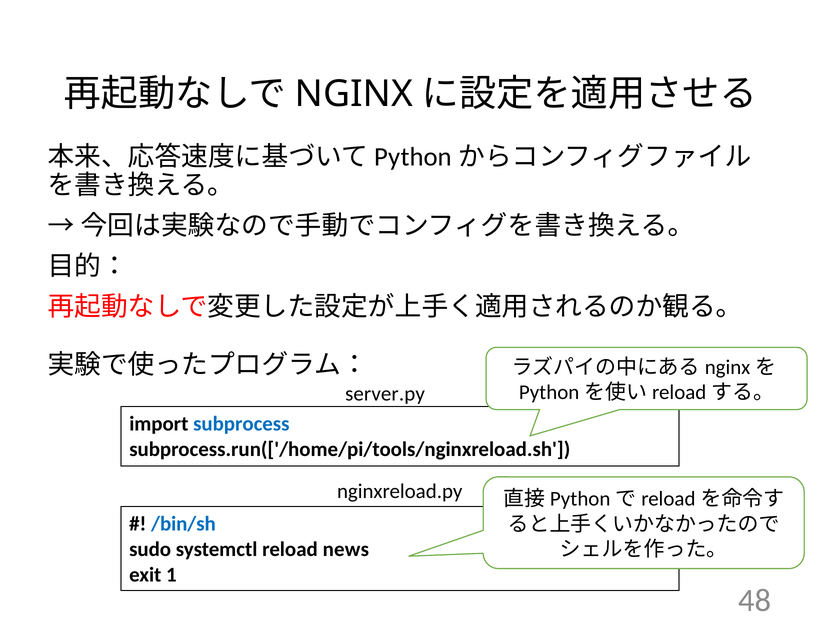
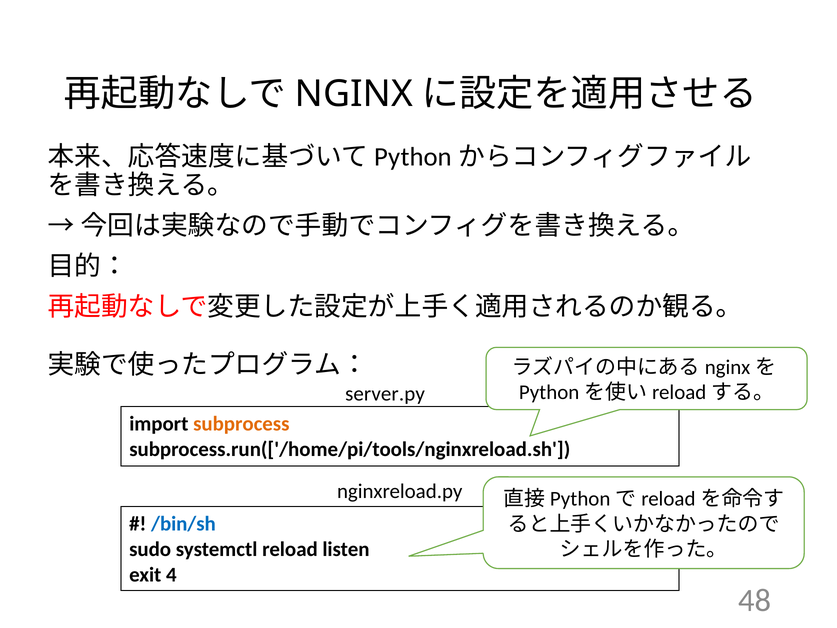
subprocess colour: blue -> orange (241, 424)
news: news -> listen (346, 549)
1: 1 -> 4 (171, 575)
